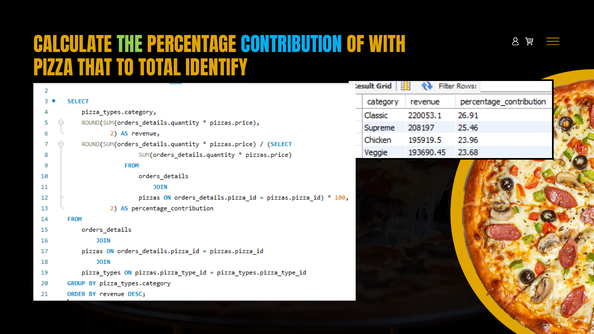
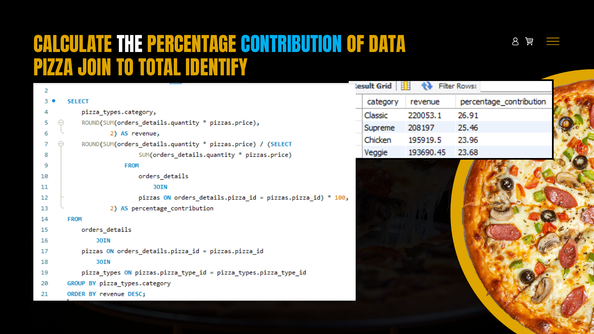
THE colour: light green -> white (130, 46)
WITH: WITH -> DATA (387, 46)
THAT: THAT -> JOIN (95, 69)
